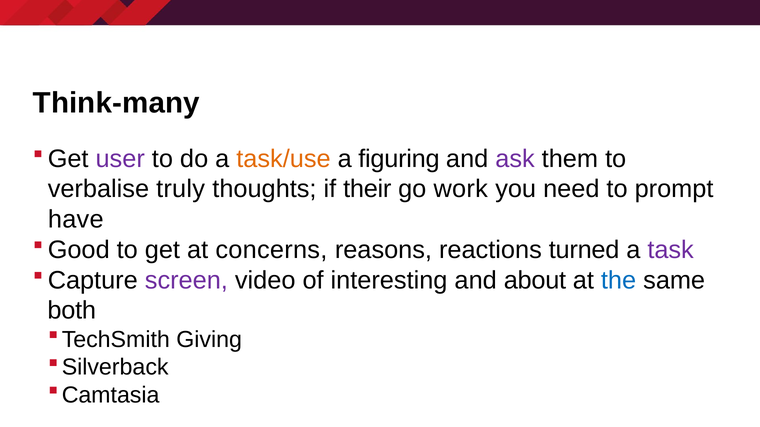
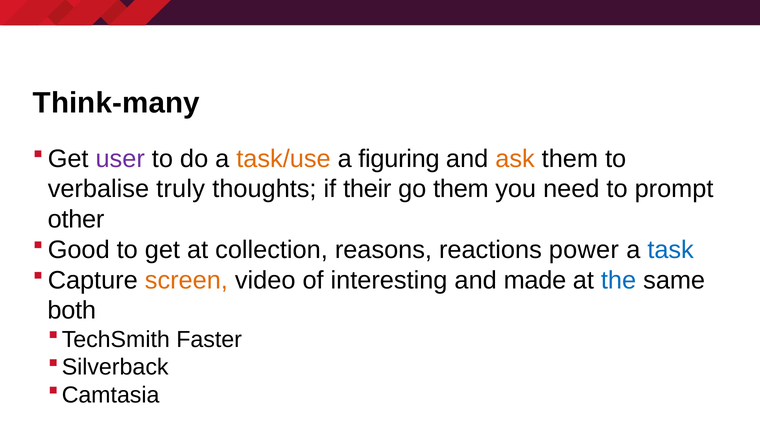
ask colour: purple -> orange (515, 159)
go work: work -> them (461, 189)
have: have -> other (76, 220)
concerns: concerns -> collection (272, 250)
turned: turned -> power (584, 250)
task colour: purple -> blue (671, 250)
screen colour: purple -> orange (186, 280)
about: about -> made (535, 280)
Giving: Giving -> Faster (209, 340)
